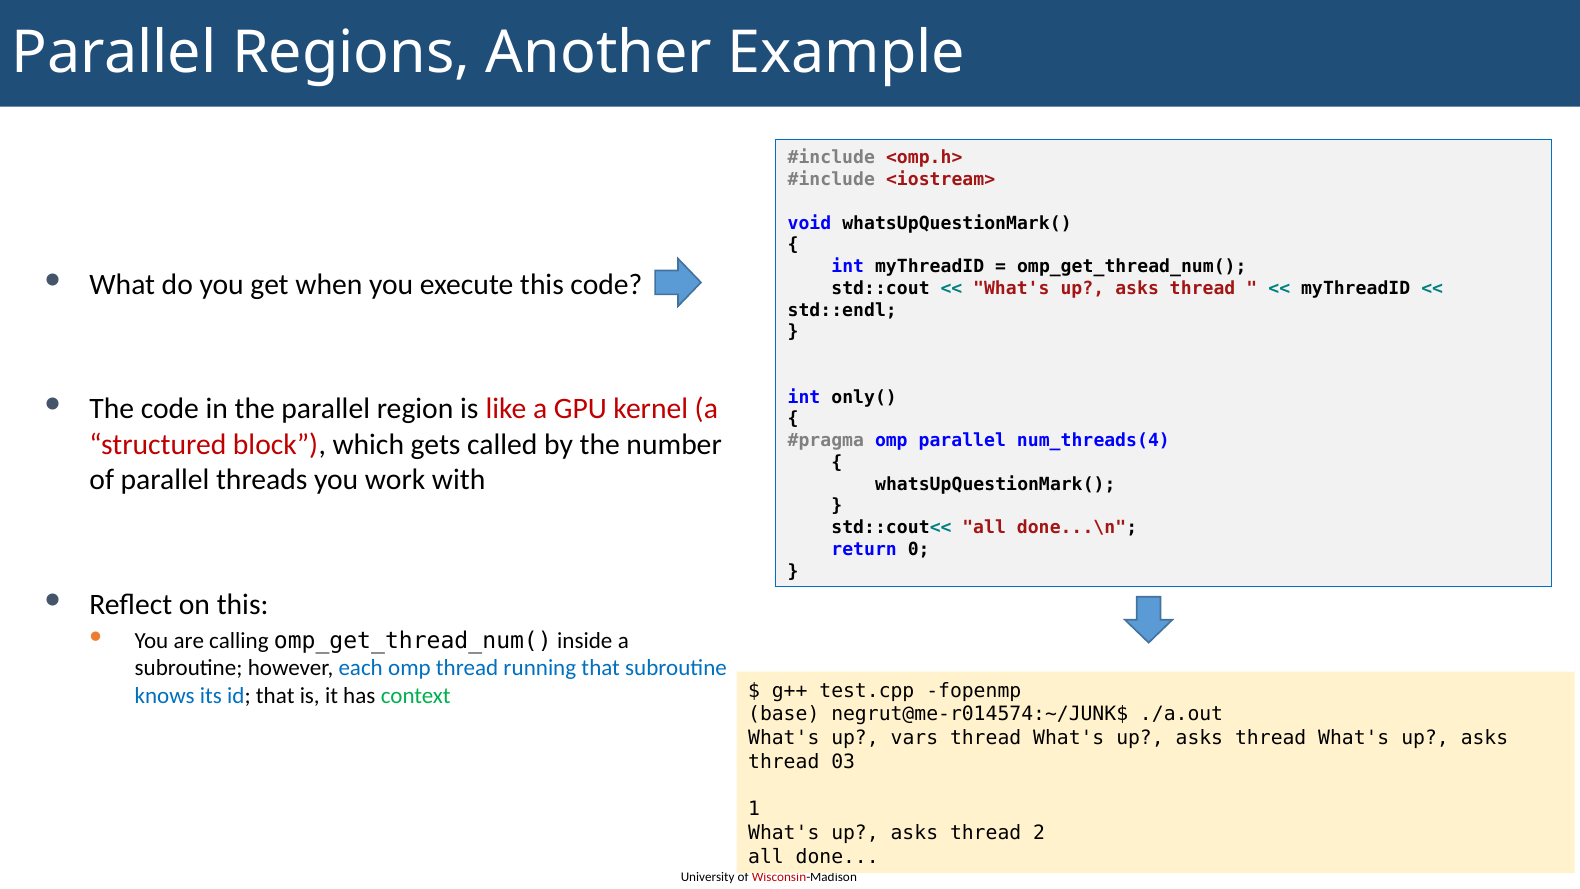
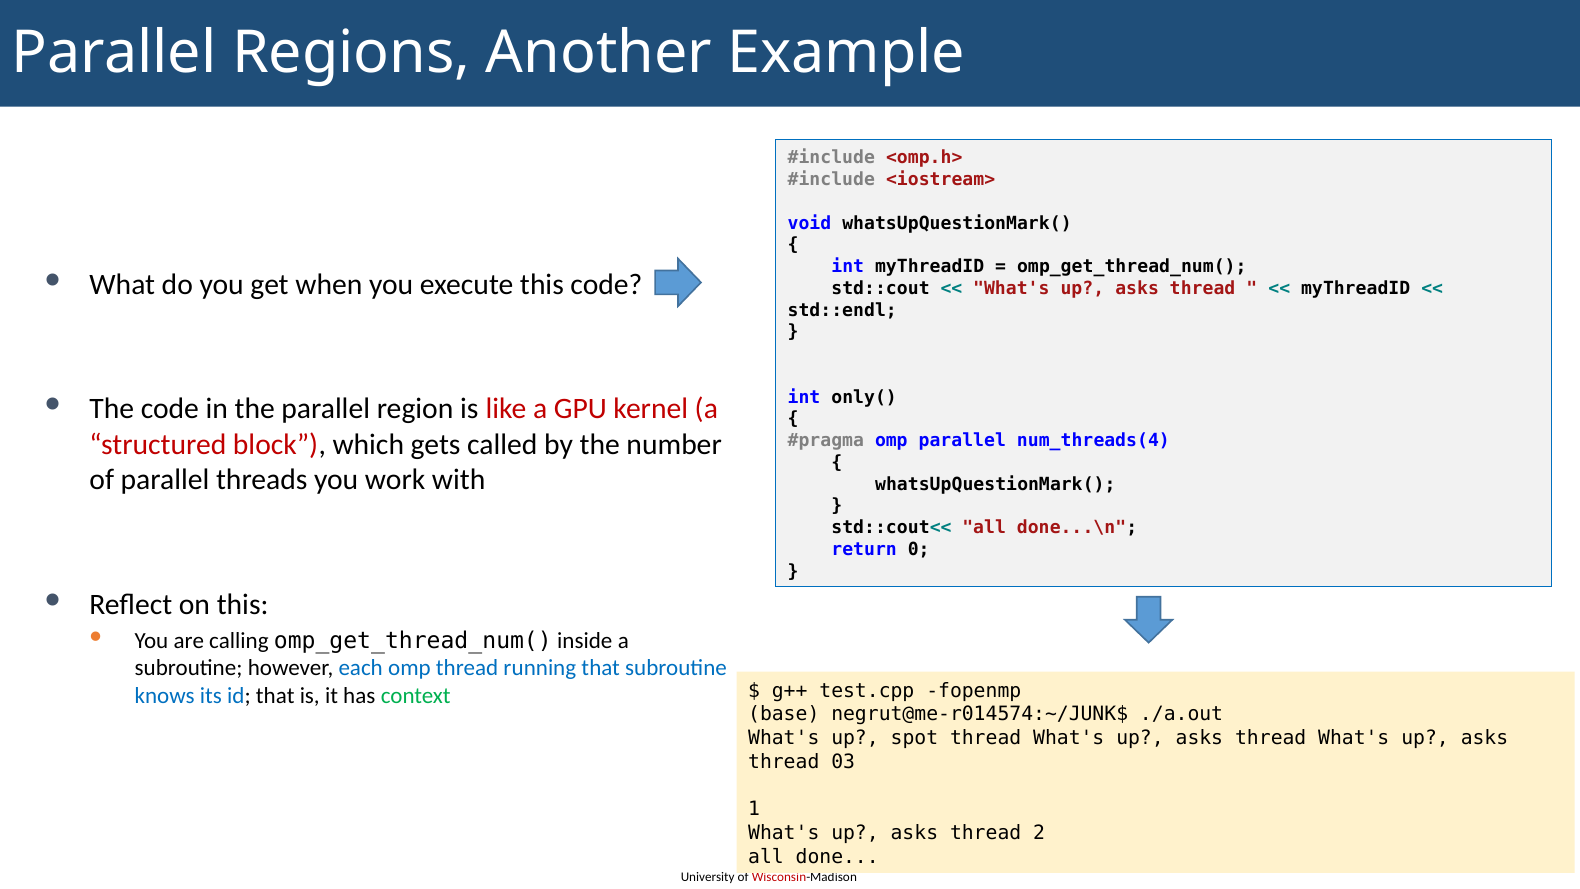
vars: vars -> spot (914, 738)
